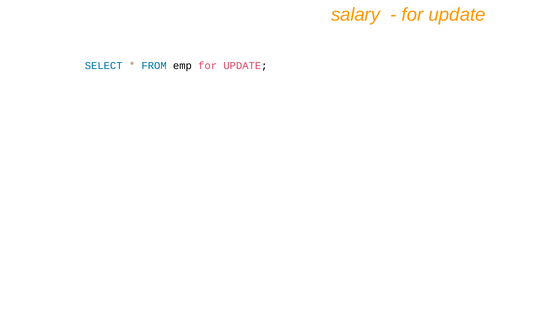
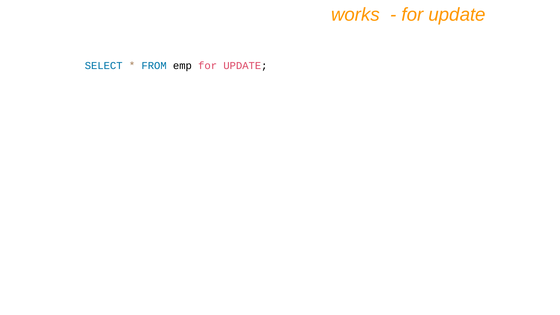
salary: salary -> works (355, 15)
